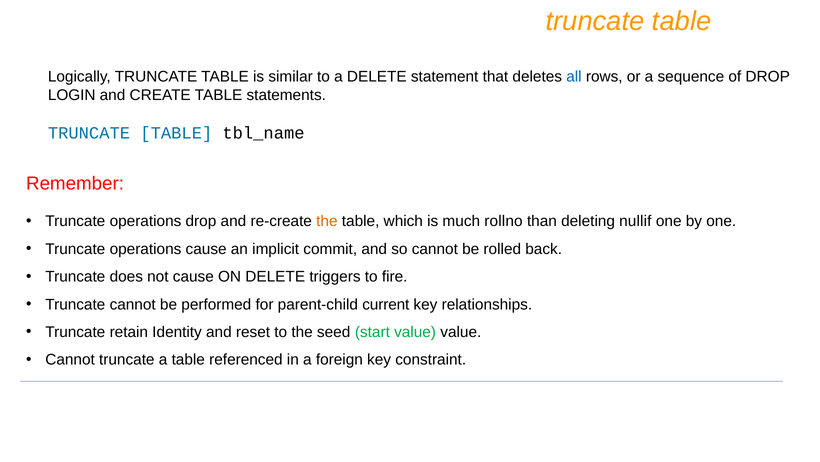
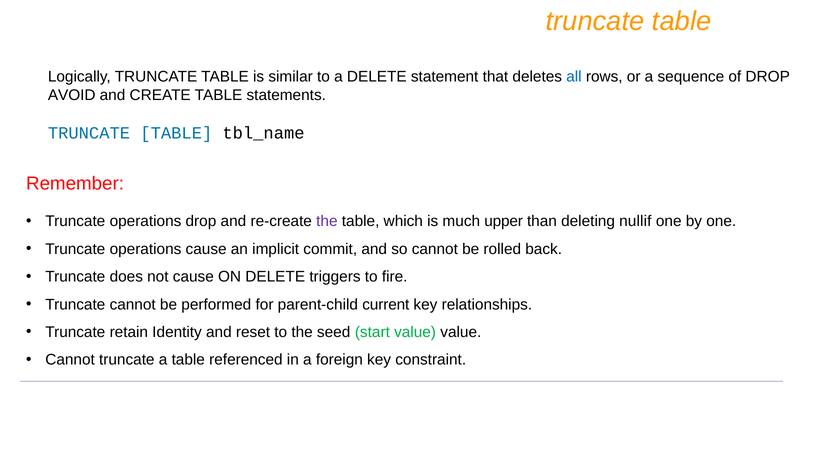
LOGIN: LOGIN -> AVOID (72, 95)
the colour: orange -> purple (327, 221)
rollno: rollno -> upper (504, 221)
